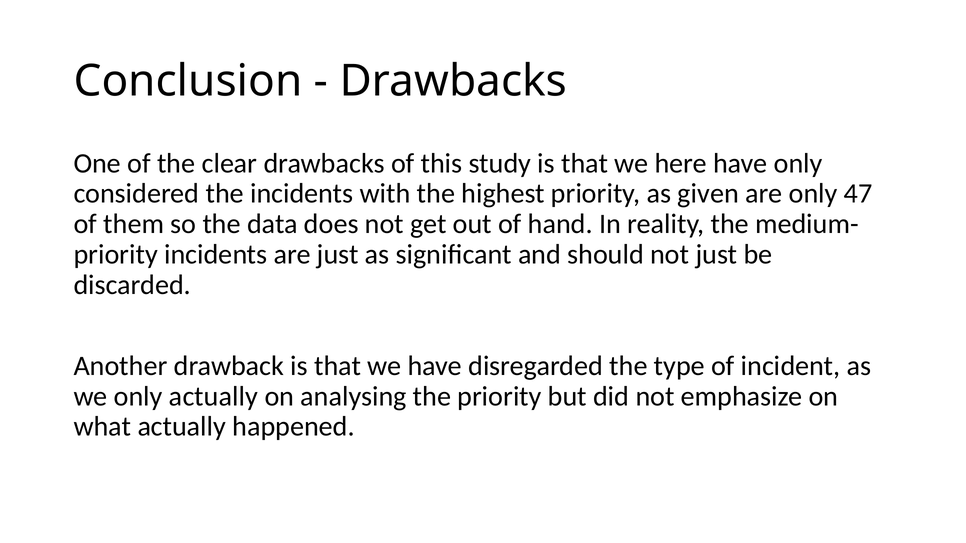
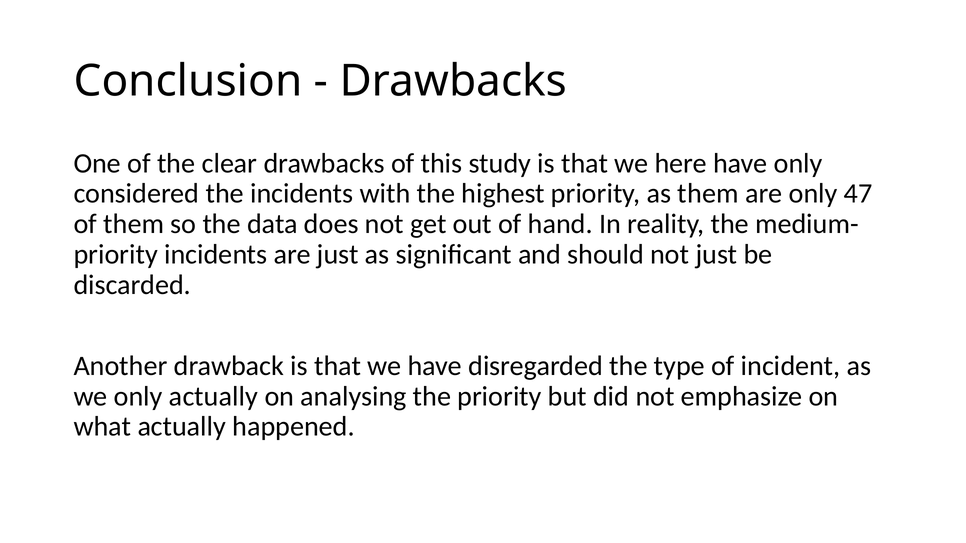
as given: given -> them (708, 194)
